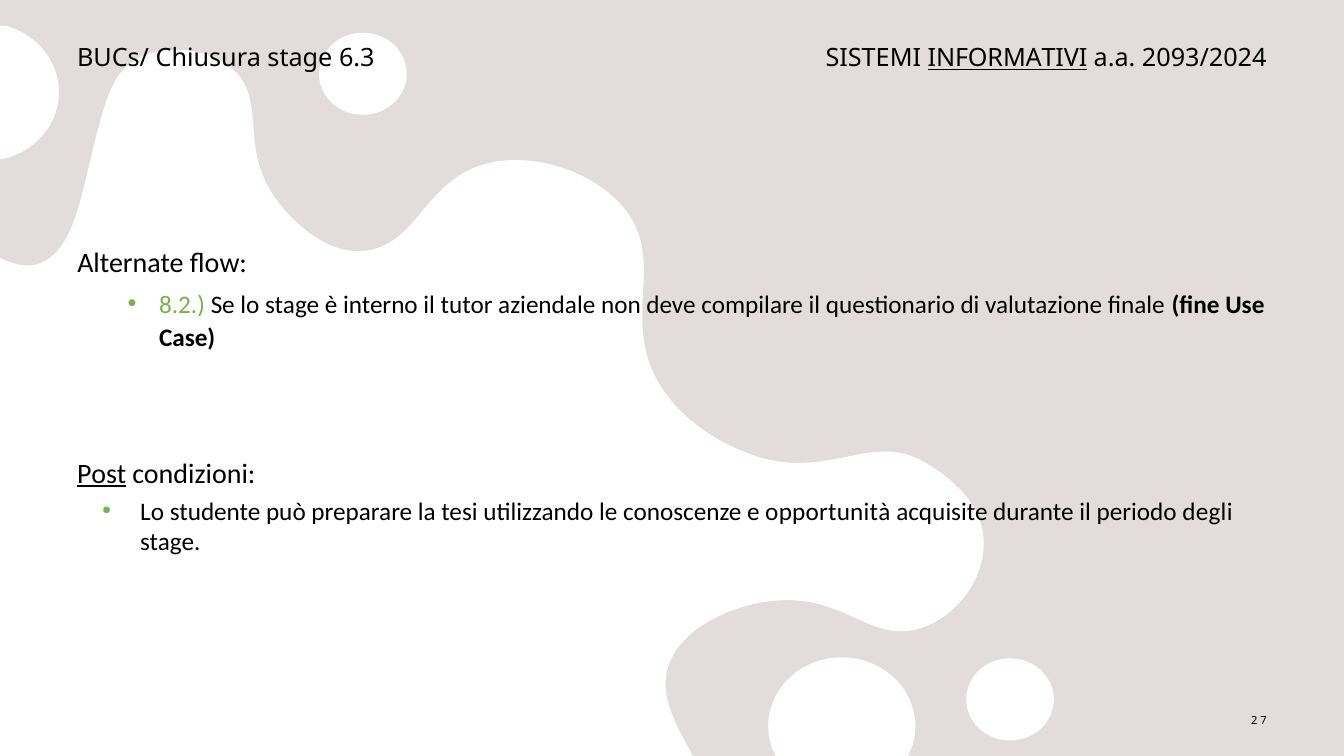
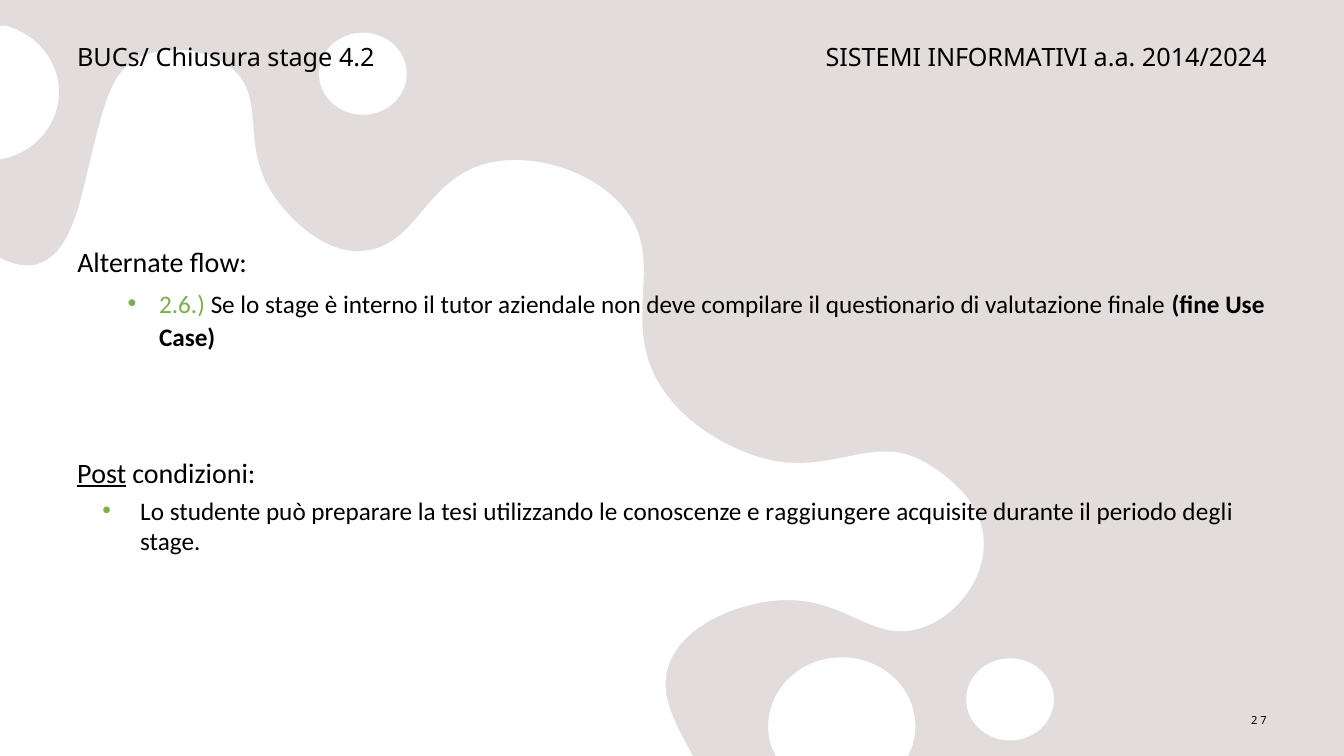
6.3: 6.3 -> 4.2 (357, 59)
INFORMATIVI underline: present -> none (1008, 59)
2093/2024: 2093/2024 -> 2014/2024 (1204, 59)
8.2: 8.2 -> 2.6 (182, 305)
opportunità: opportunità -> raggiungere (828, 512)
